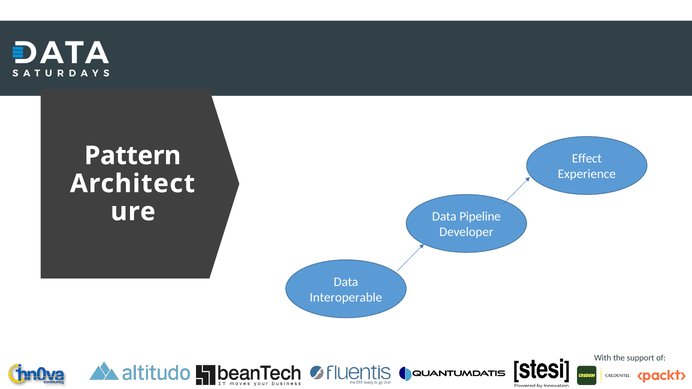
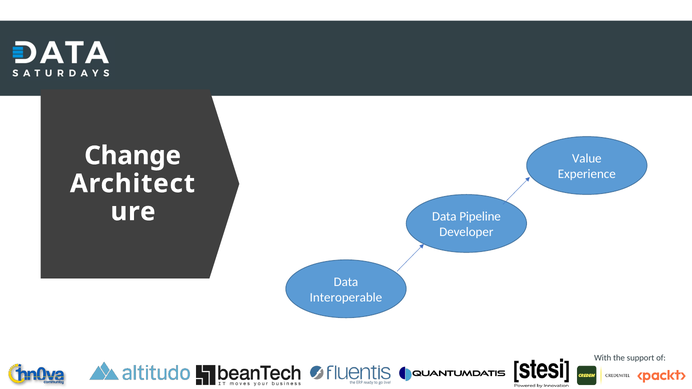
Pattern: Pattern -> Change (133, 156)
Effect: Effect -> Value (587, 159)
